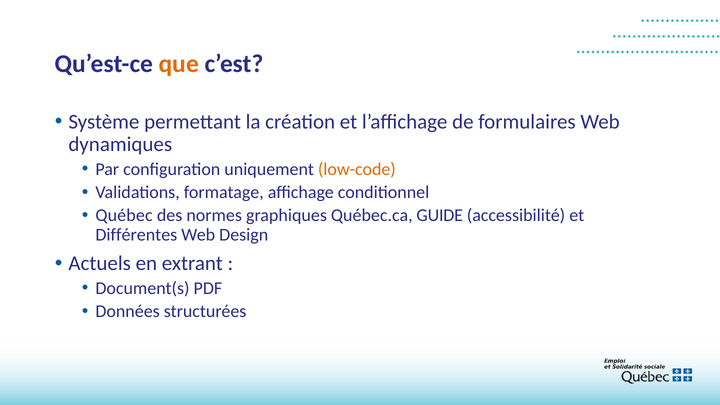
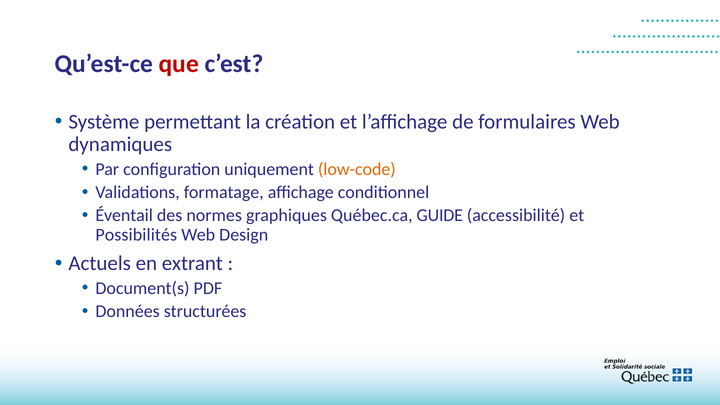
que colour: orange -> red (179, 64)
Québec: Québec -> Éventail (124, 215)
Différentes: Différentes -> Possibilités (136, 235)
